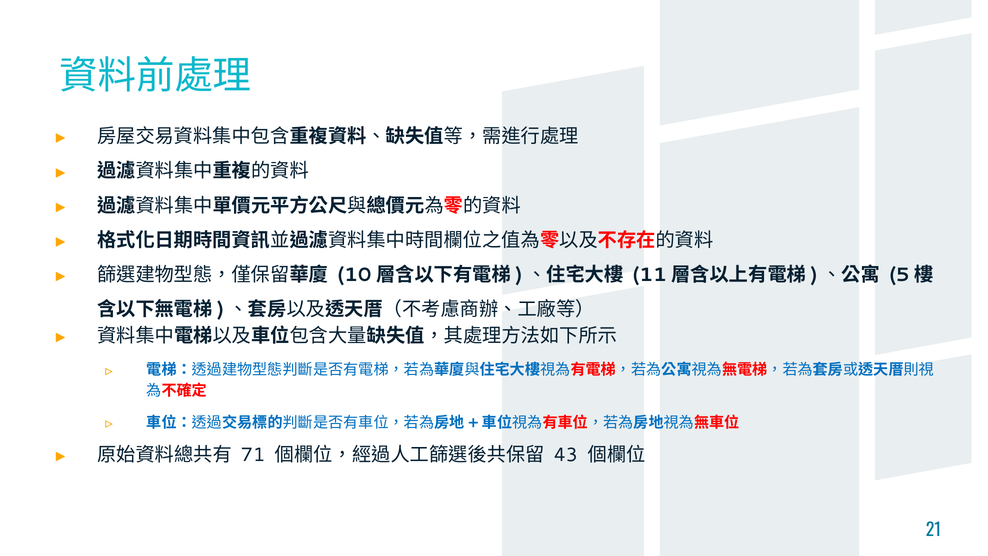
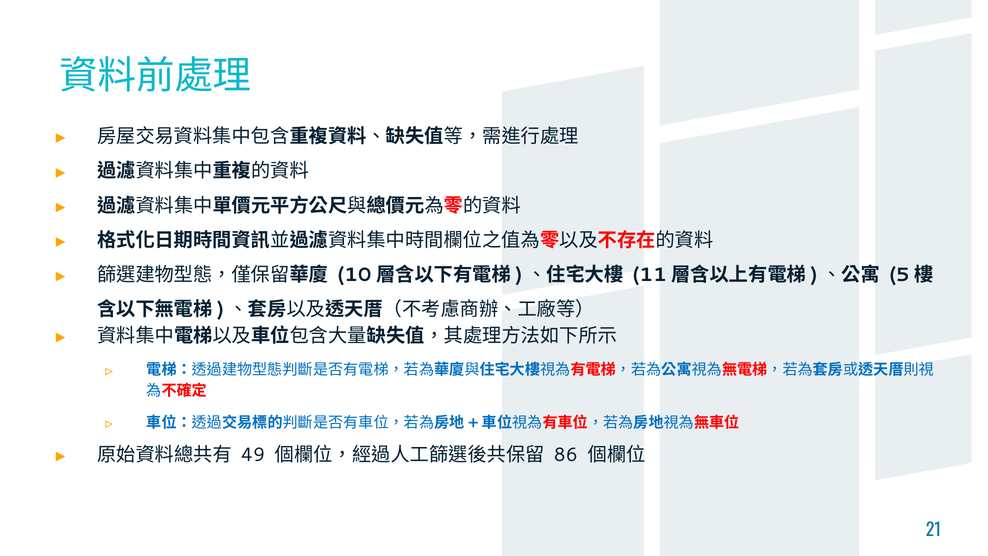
71: 71 -> 49 (253, 455)
43: 43 -> 86 (566, 455)
